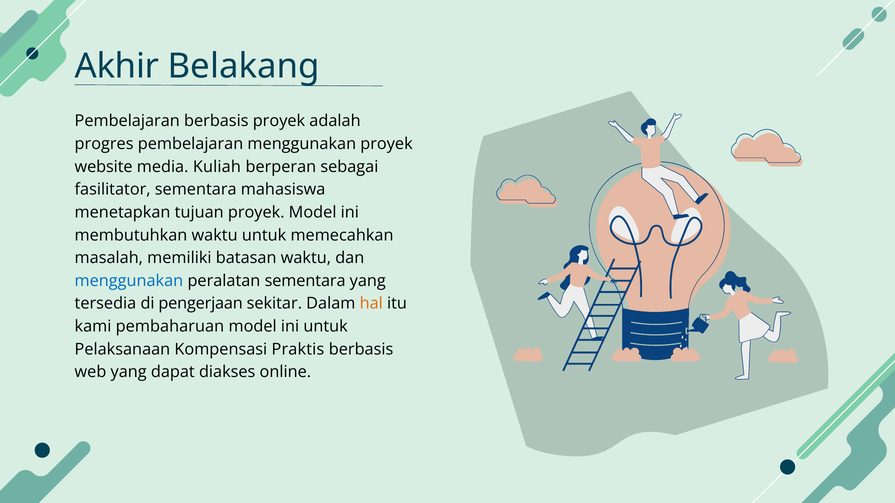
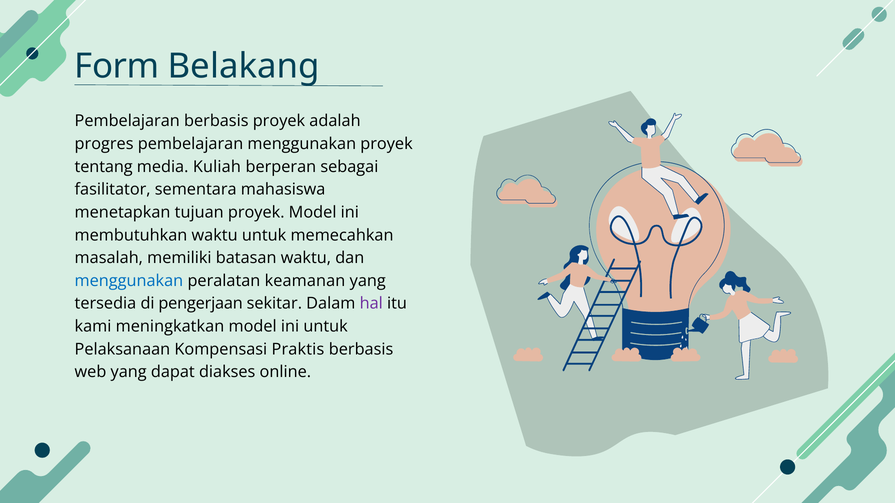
Akhir: Akhir -> Form (117, 66)
website: website -> tentang (104, 167)
peralatan sementara: sementara -> keamanan (305, 281)
hal colour: orange -> purple (371, 304)
pembaharuan: pembaharuan -> meningkatkan (170, 327)
